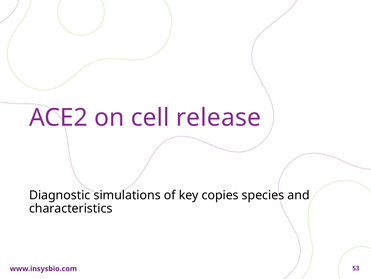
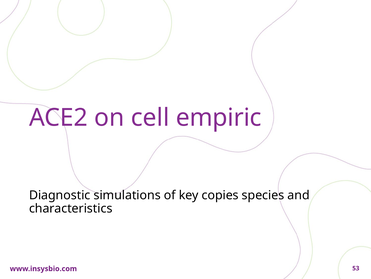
release: release -> empiric (219, 117)
